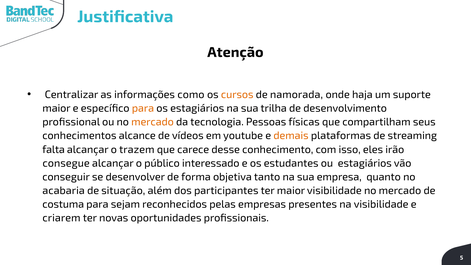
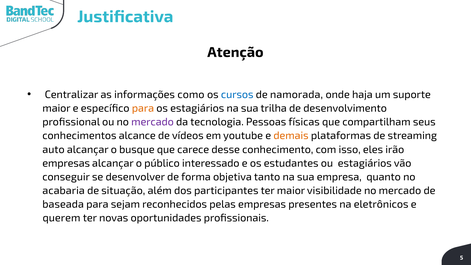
cursos colour: orange -> blue (237, 95)
mercado colour: orange -> purple (153, 122)
falta: falta -> auto (53, 149)
trazem: trazem -> busque (137, 149)
consegue: consegue -> empresas (66, 163)
costuma: costuma -> baseada (63, 204)
na visibilidade: visibilidade -> eletrônicos (381, 204)
criarem: criarem -> querem (62, 218)
